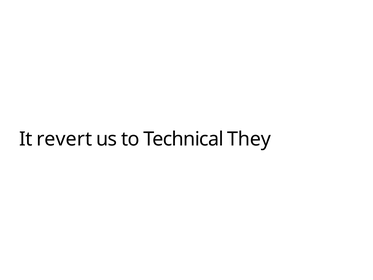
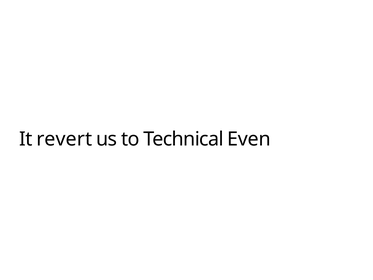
They: They -> Even (249, 139)
